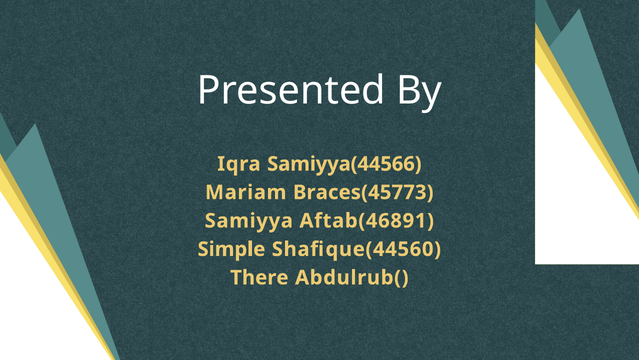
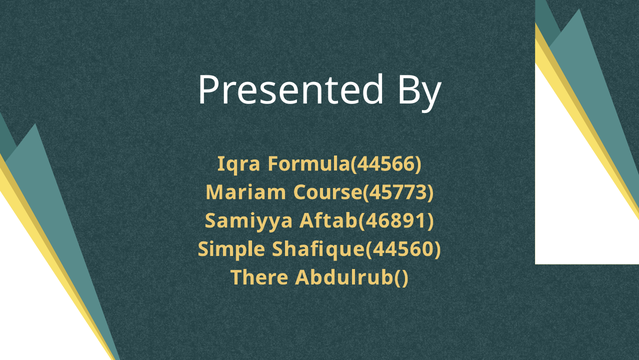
Samiyya(44566: Samiyya(44566 -> Formula(44566 (344, 164)
Braces(45773: Braces(45773 -> Course(45773 (363, 192)
